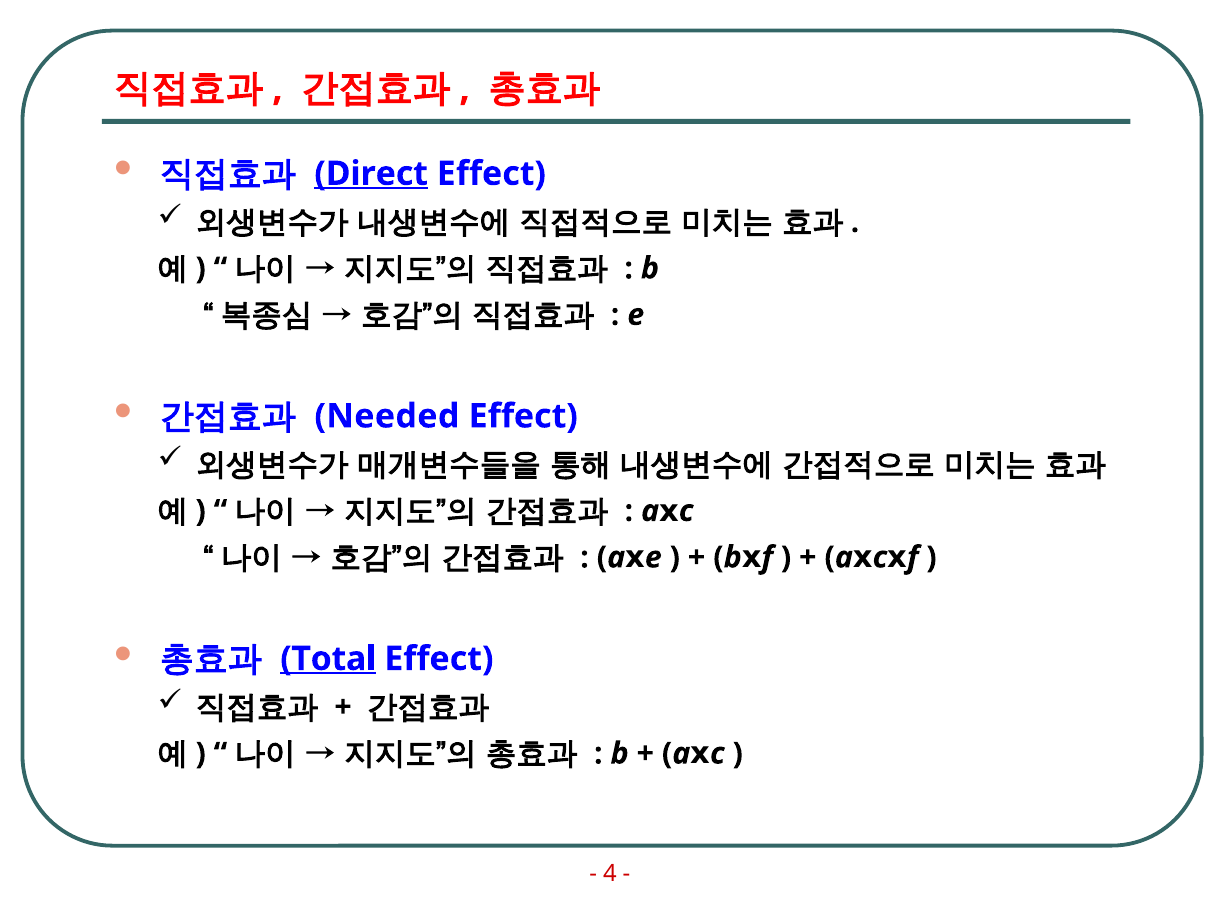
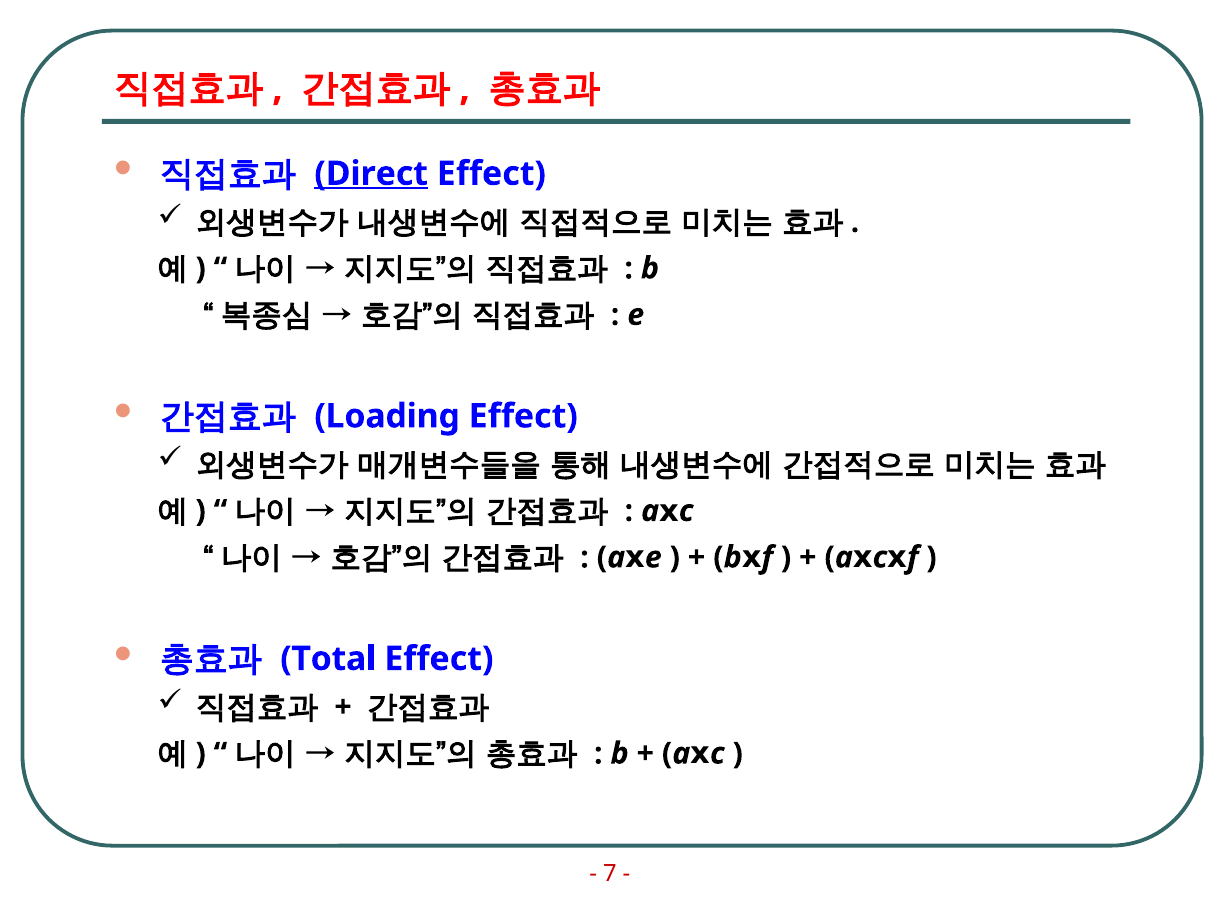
Needed: Needed -> Loading (387, 416)
Total underline: present -> none (328, 658)
4: 4 -> 7 (610, 873)
